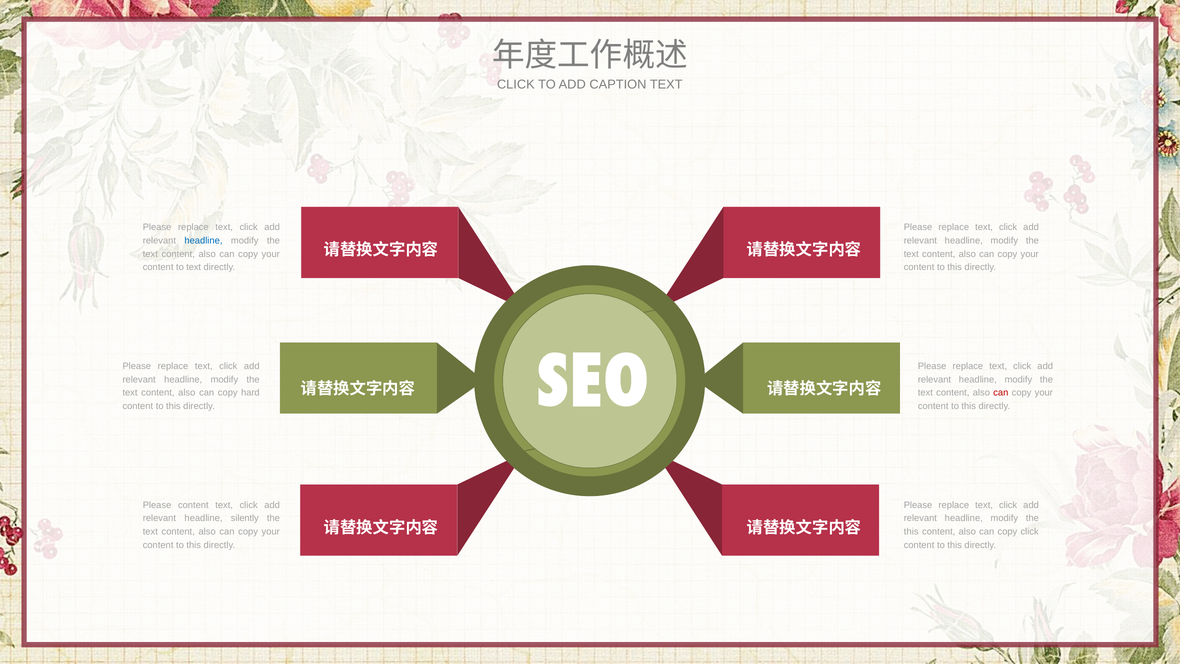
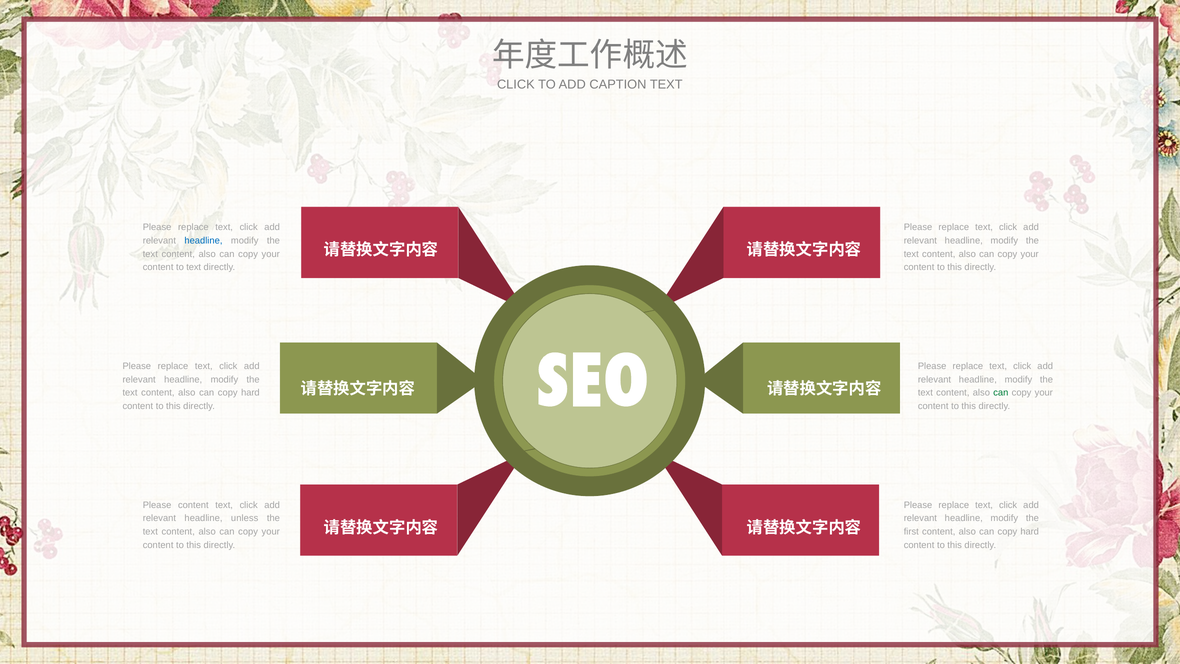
can colour: red -> green (1001, 393)
silently: silently -> unless (245, 518)
this: this -> first (911, 532)
click: click -> hard (1030, 532)
